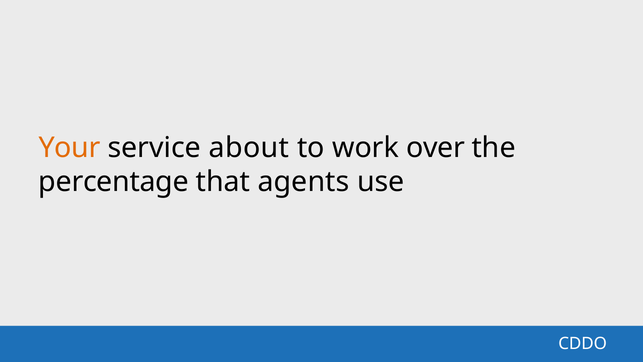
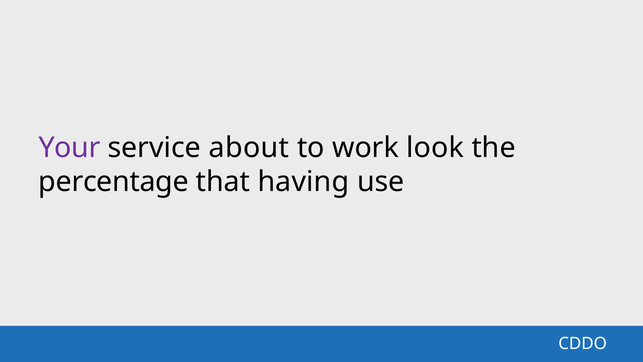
Your colour: orange -> purple (70, 148)
over: over -> look (435, 148)
agents: agents -> having (303, 182)
